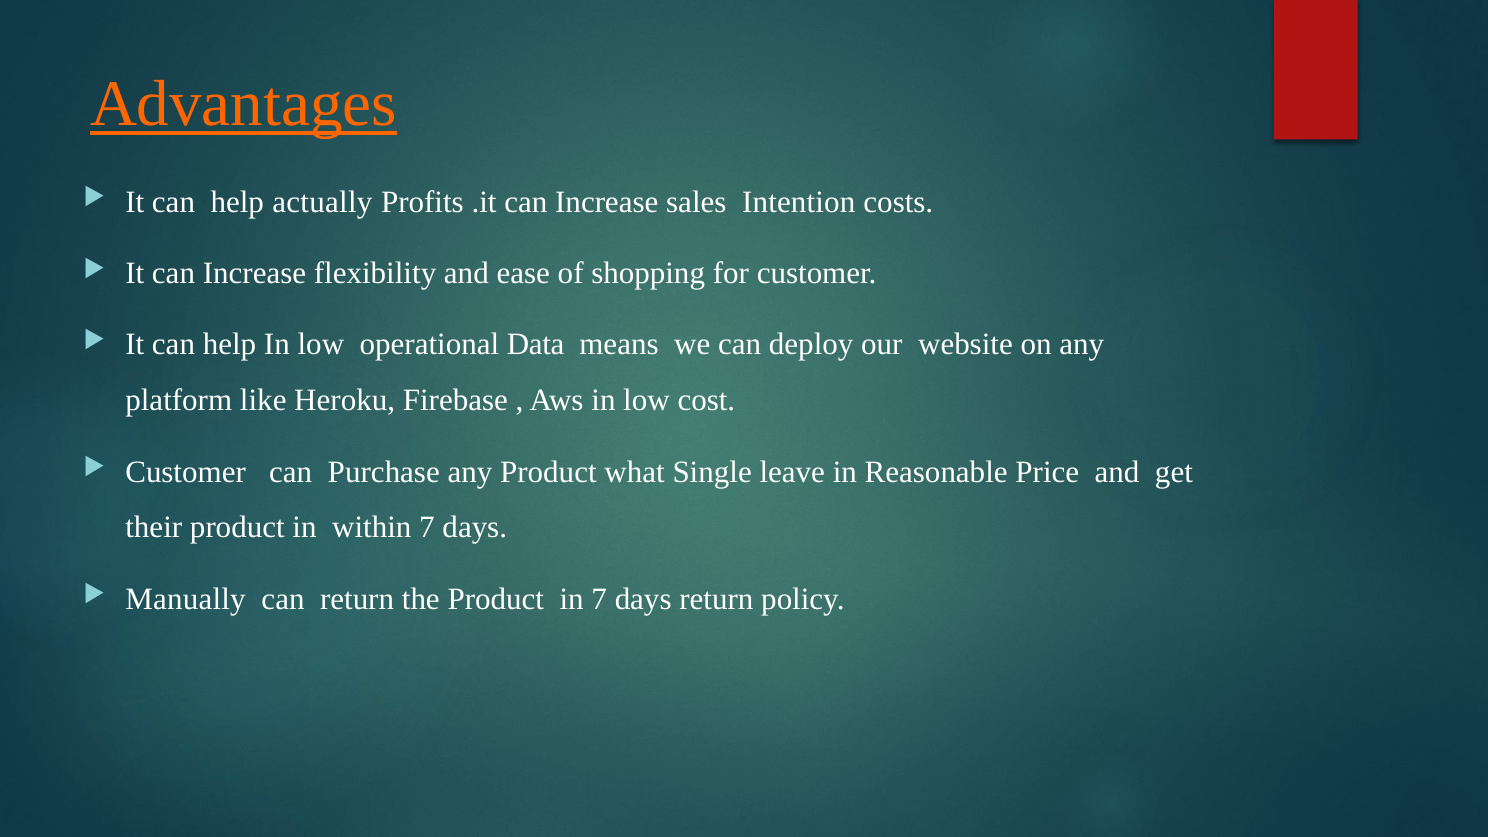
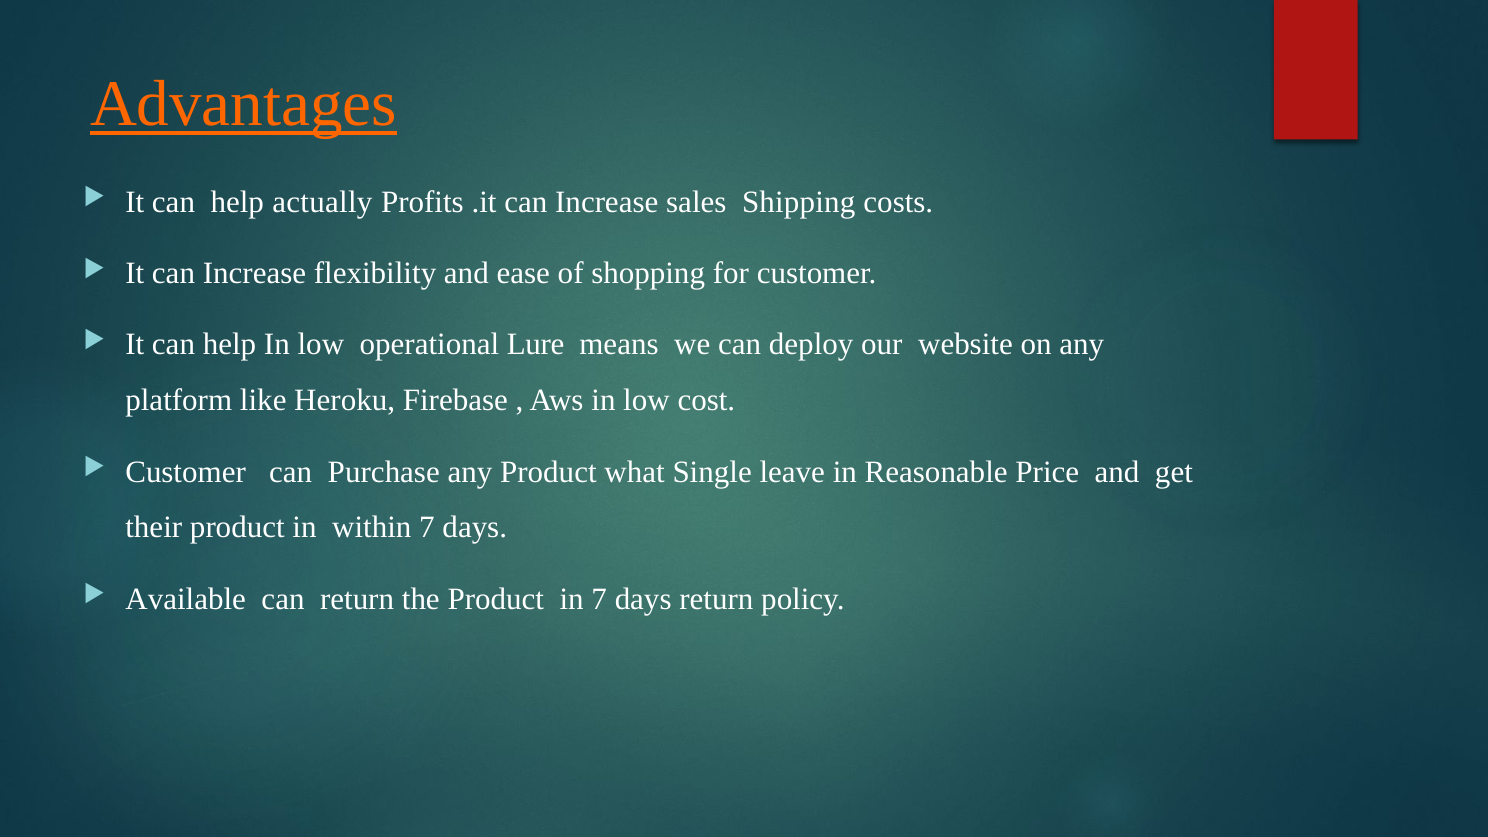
Intention: Intention -> Shipping (799, 202)
Data: Data -> Lure (536, 345)
Manually: Manually -> Available (186, 599)
